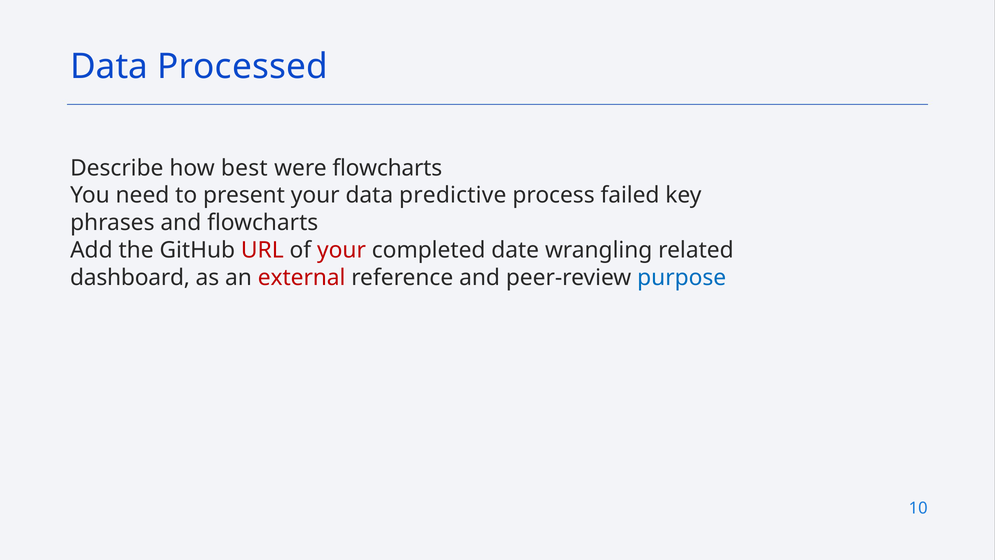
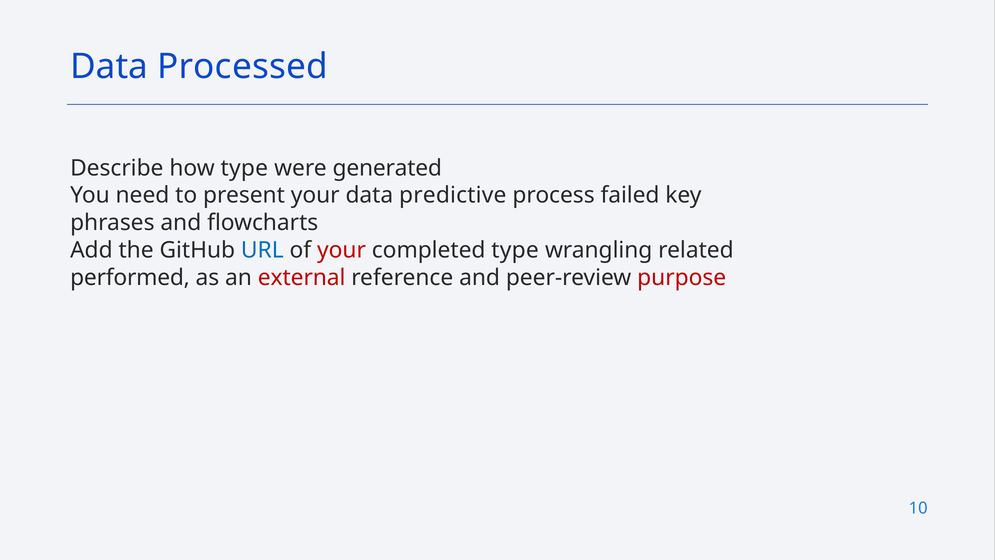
how best: best -> type (244, 168)
were flowcharts: flowcharts -> generated (387, 168)
URL colour: red -> blue (262, 250)
completed date: date -> type (515, 250)
dashboard: dashboard -> performed (130, 277)
purpose colour: blue -> red (682, 277)
